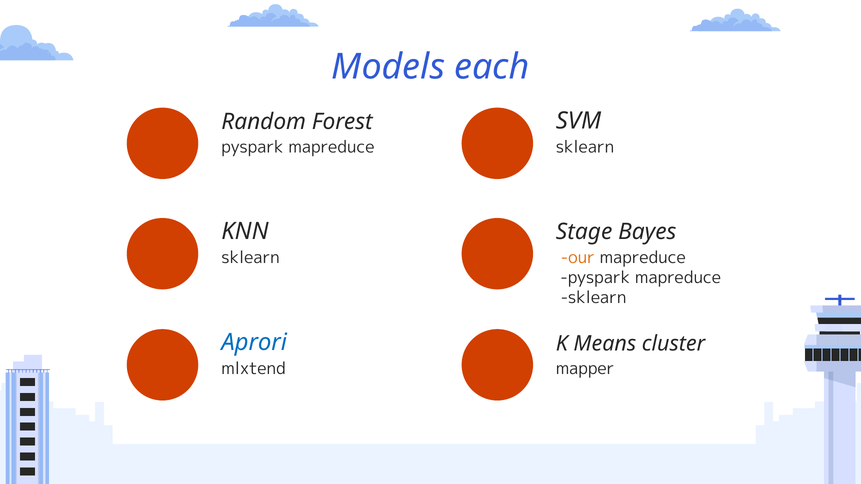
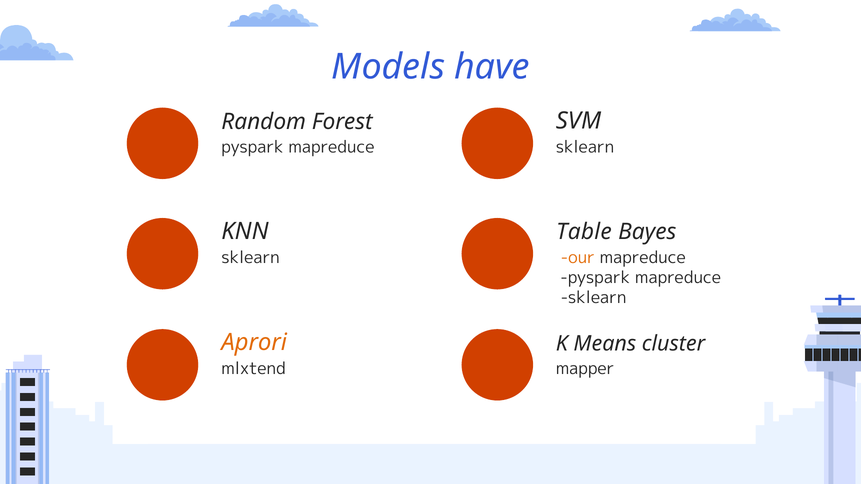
each: each -> have (492, 67)
Stage: Stage -> Table (584, 232)
Aprori colour: blue -> orange (254, 343)
